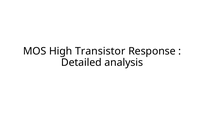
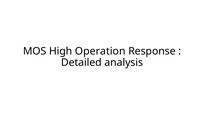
Transistor: Transistor -> Operation (100, 51)
